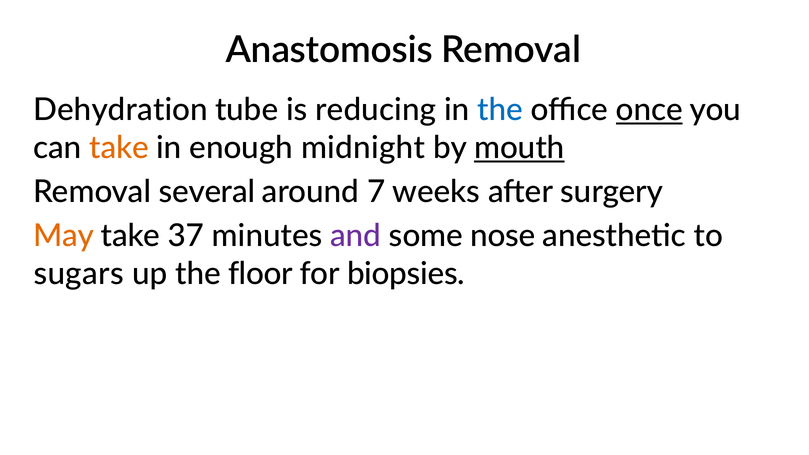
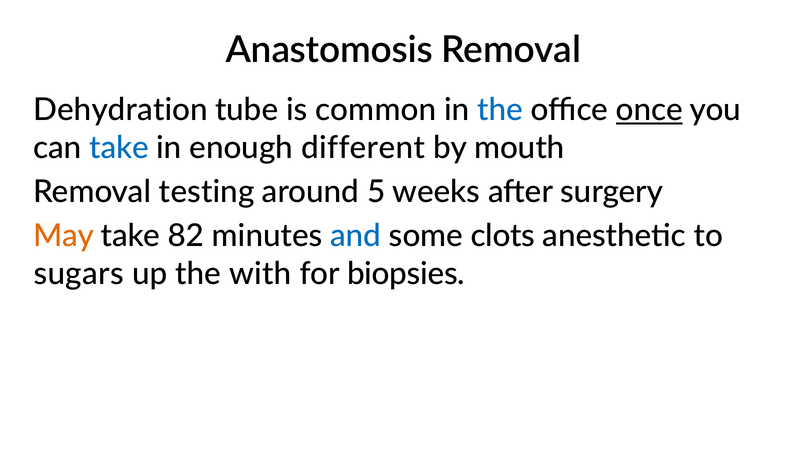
reducing: reducing -> common (376, 110)
take colour: orange -> blue (119, 148)
midnight: midnight -> different (363, 148)
mouth underline: present -> none (519, 148)
several: several -> testing (207, 192)
7: 7 -> 5 (376, 192)
37: 37 -> 82 (186, 236)
and colour: purple -> blue (356, 236)
nose: nose -> clots (503, 236)
floor: floor -> with (260, 274)
